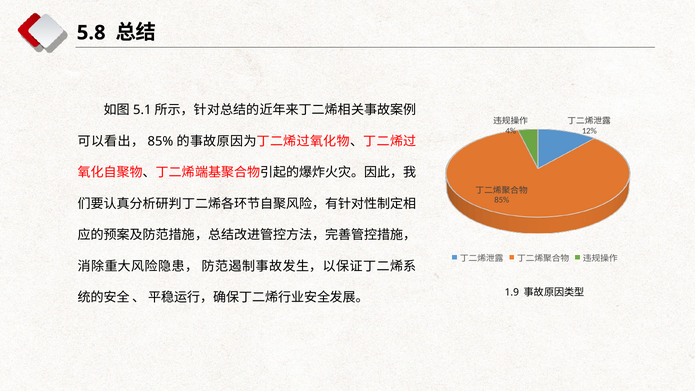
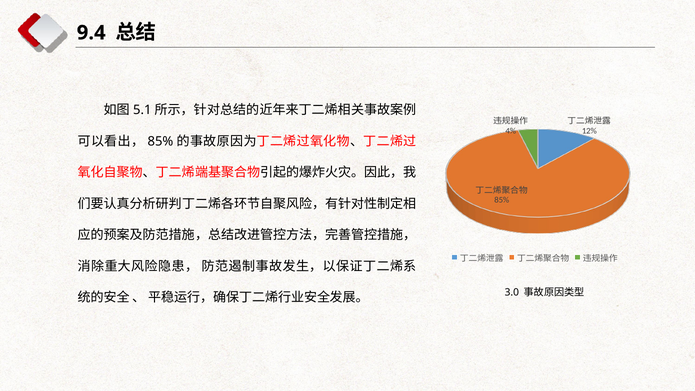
5.8: 5.8 -> 9.4 (91, 33)
1.9: 1.9 -> 3.0 (512, 292)
